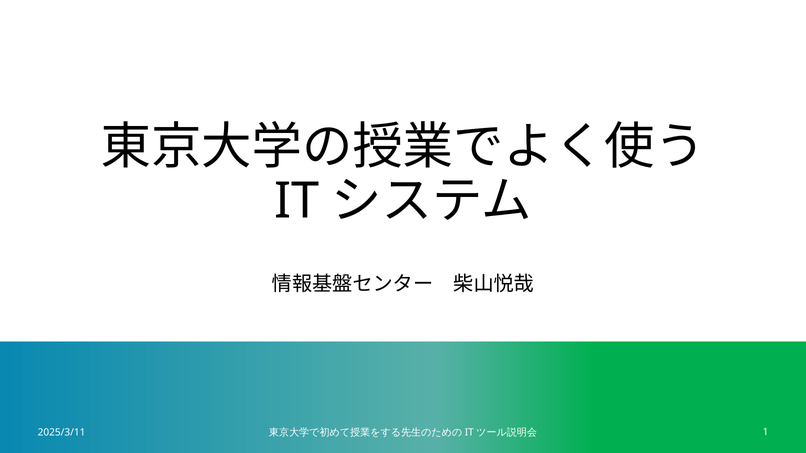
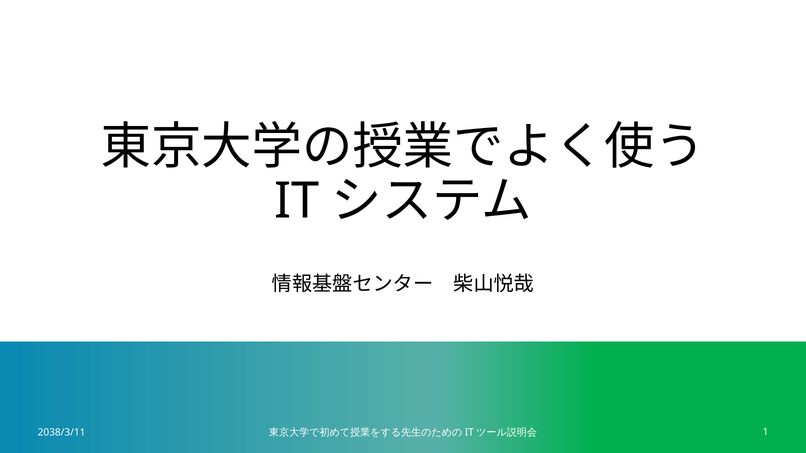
2025/3/11: 2025/3/11 -> 2038/3/11 (62, 433)
